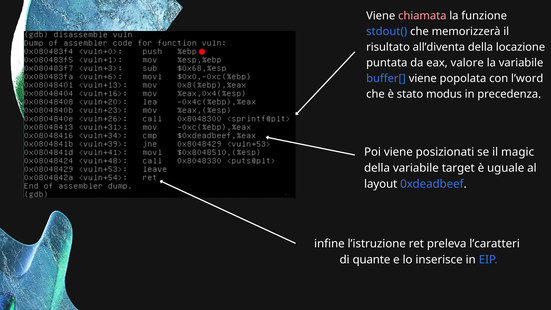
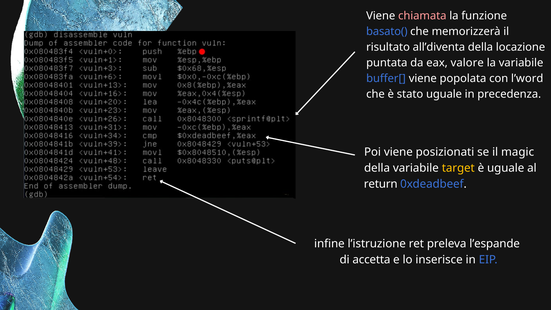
stdout(: stdout( -> basato( (387, 31)
stato modus: modus -> uguale (444, 94)
target colour: white -> yellow (458, 168)
layout: layout -> return (381, 184)
l’caratteri: l’caratteri -> l’espande (495, 244)
quante: quante -> accetta (371, 260)
